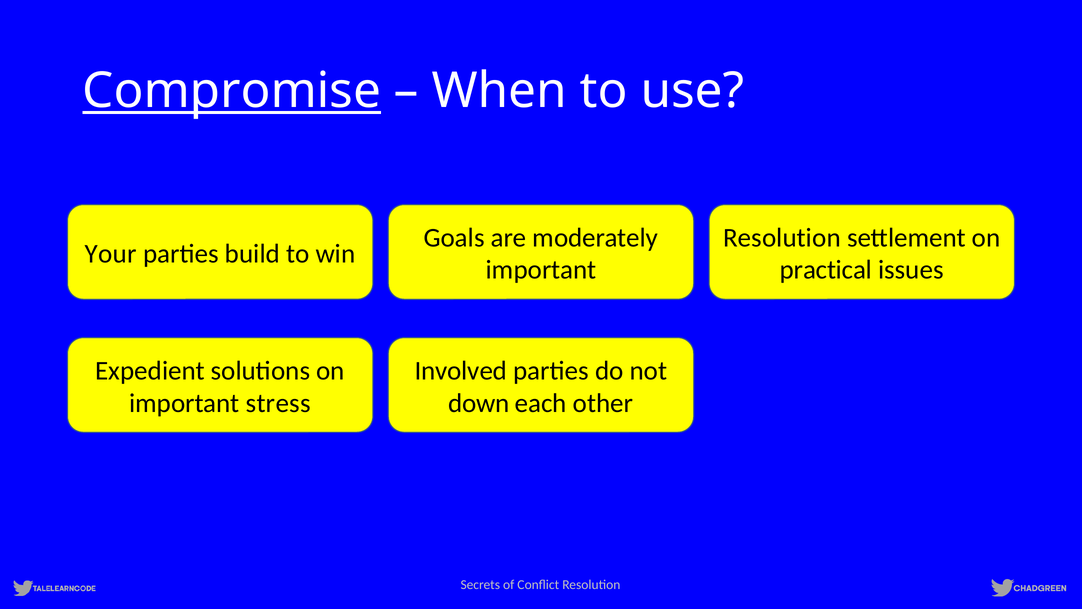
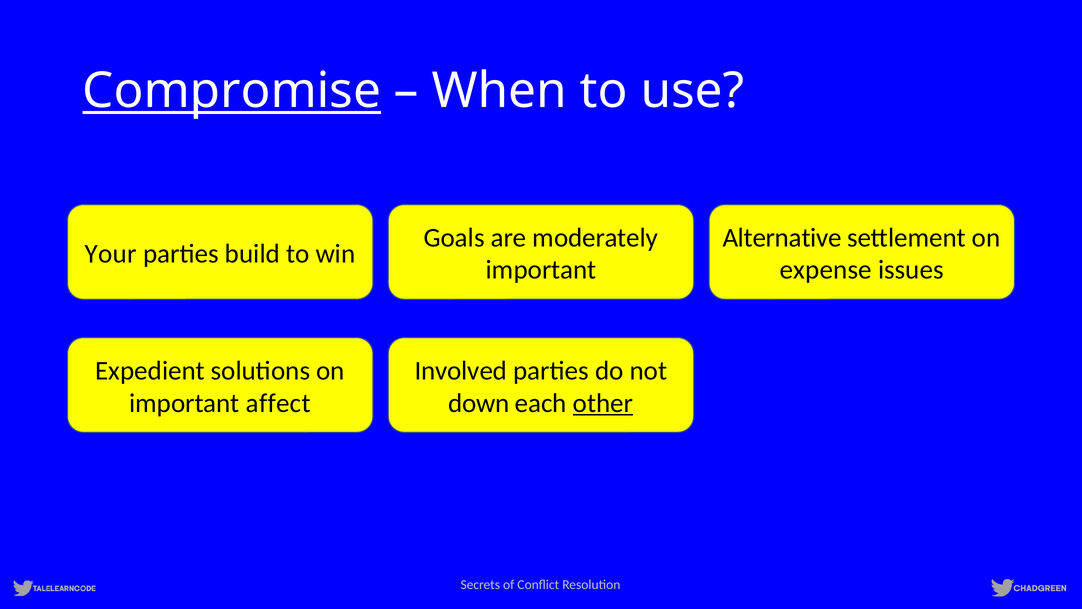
Resolution: Resolution -> Alternative (782, 237)
practical: practical -> expense (826, 270)
stress: stress -> affect (278, 403)
other underline: none -> present (603, 403)
